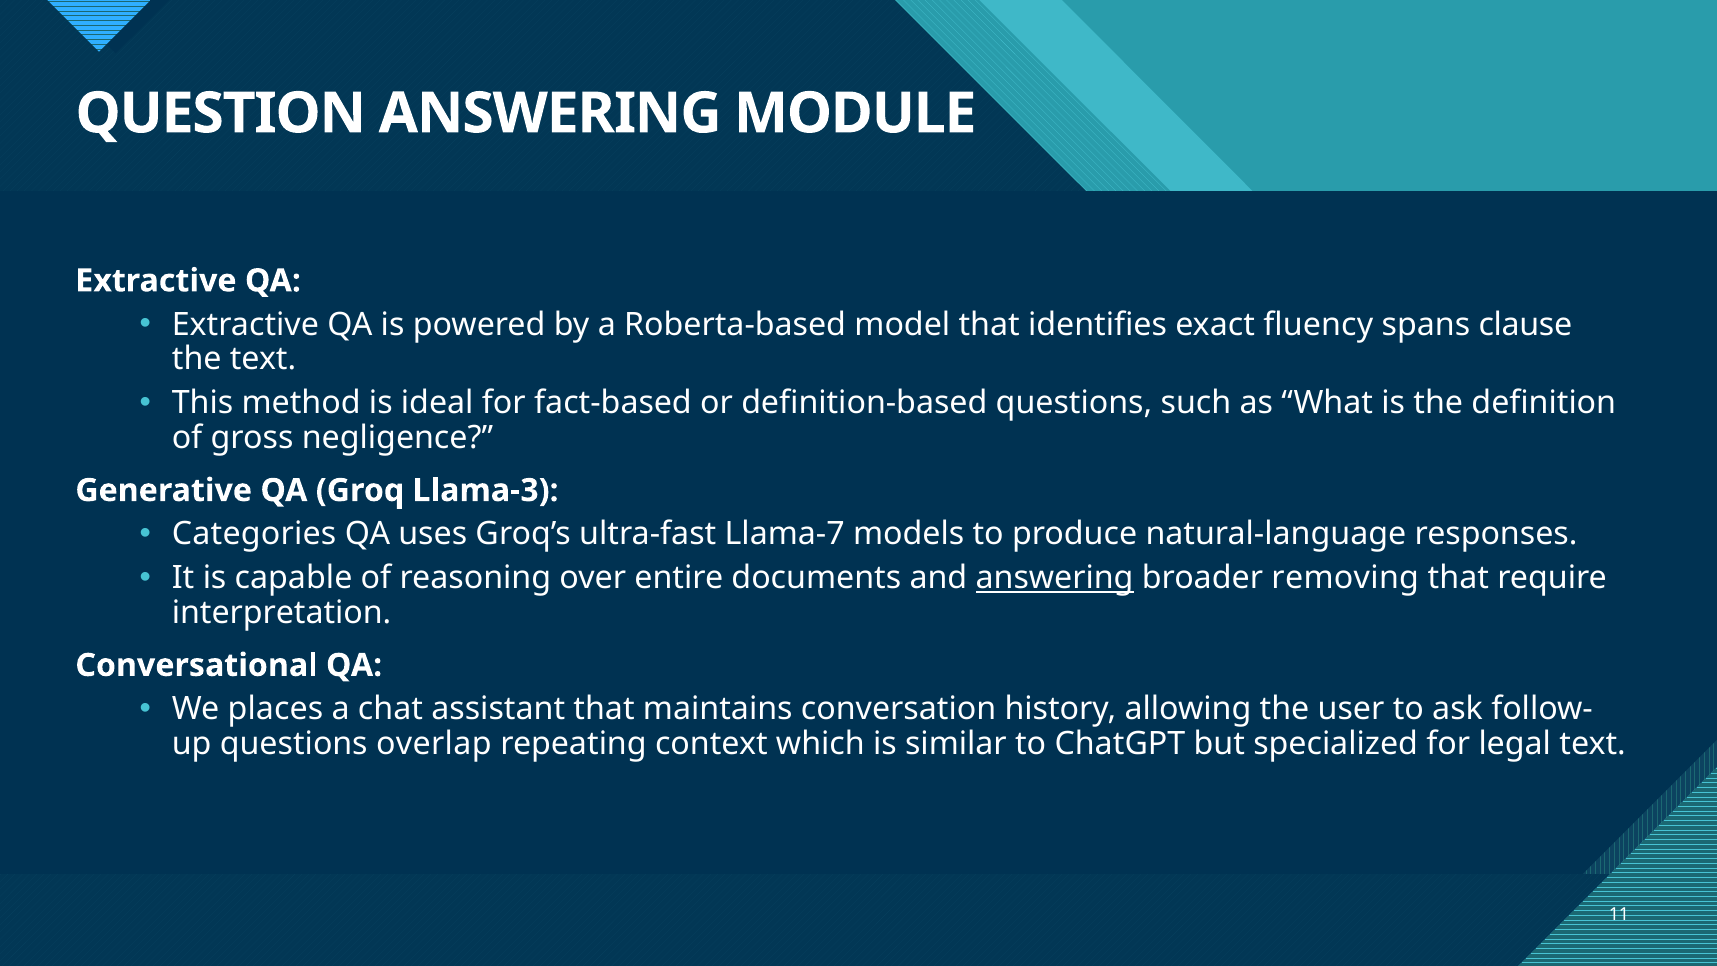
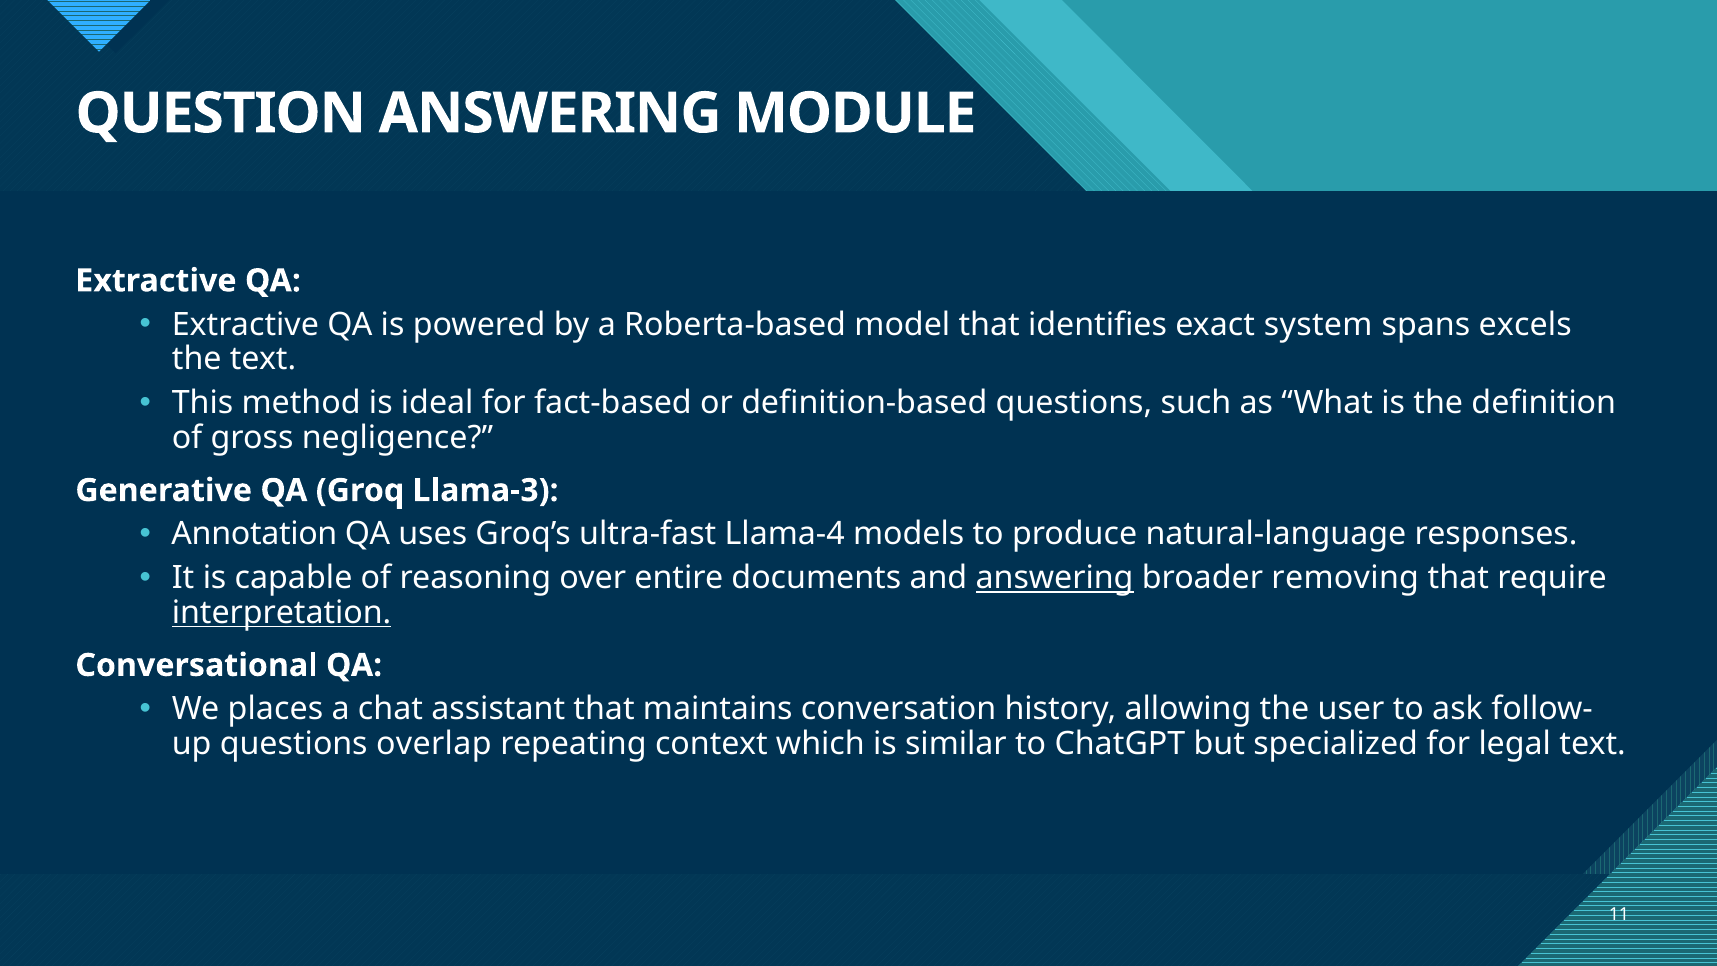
fluency: fluency -> system (1318, 324)
clause: clause -> excels (1525, 324)
Categories: Categories -> Annotation (254, 534)
Llama-7: Llama-7 -> Llama-4 (785, 534)
interpretation underline: none -> present (282, 613)
